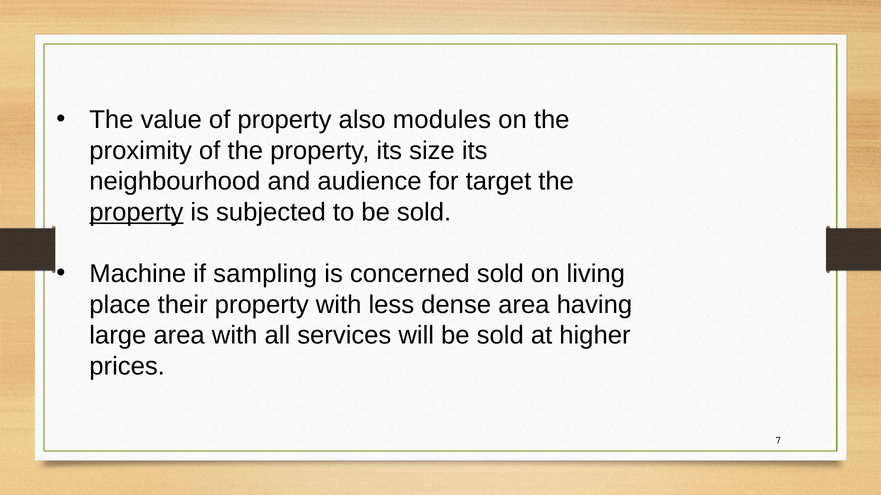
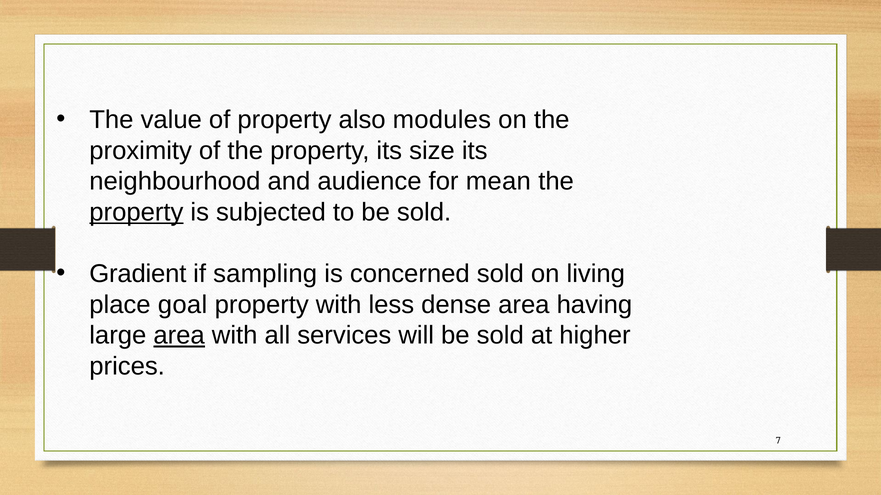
target: target -> mean (498, 182)
Machine: Machine -> Gradient (138, 274)
their: their -> goal (183, 305)
area underline: none -> present (179, 336)
